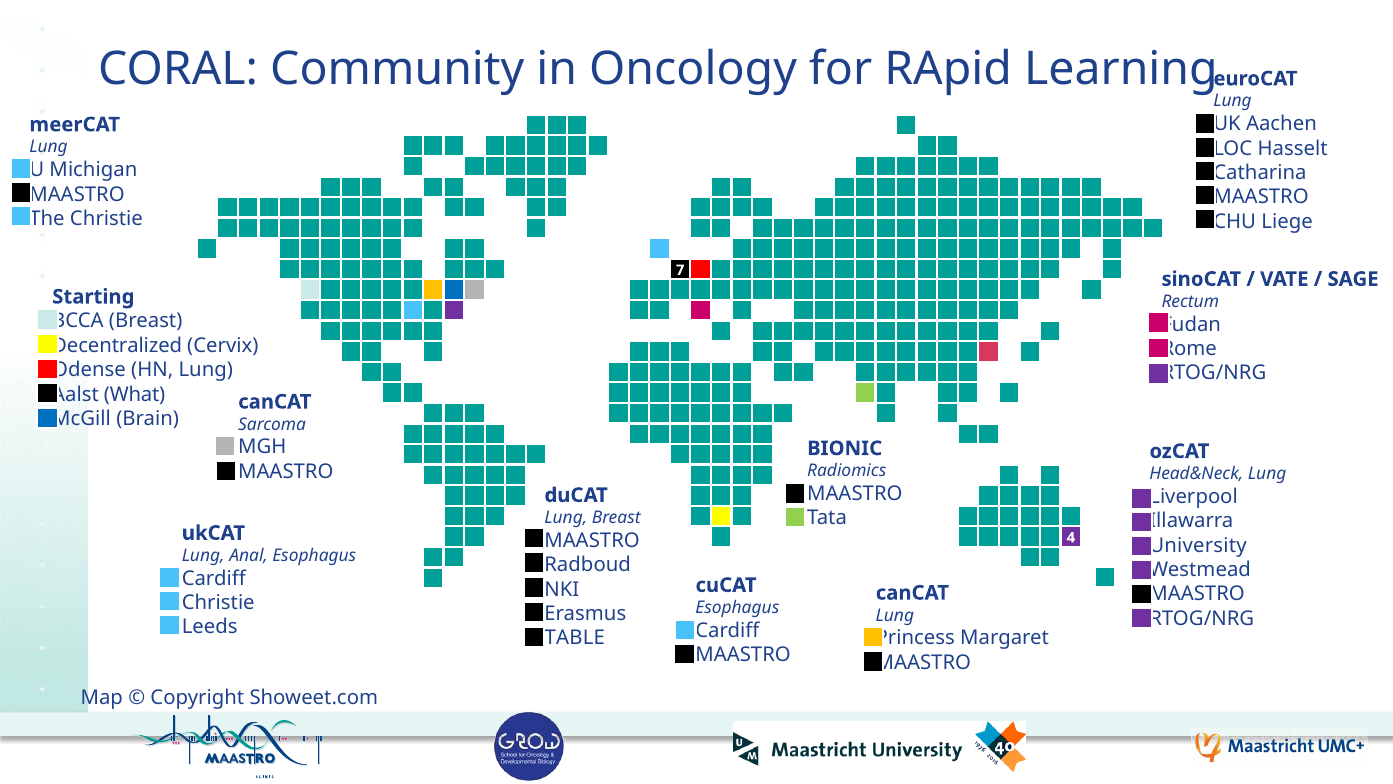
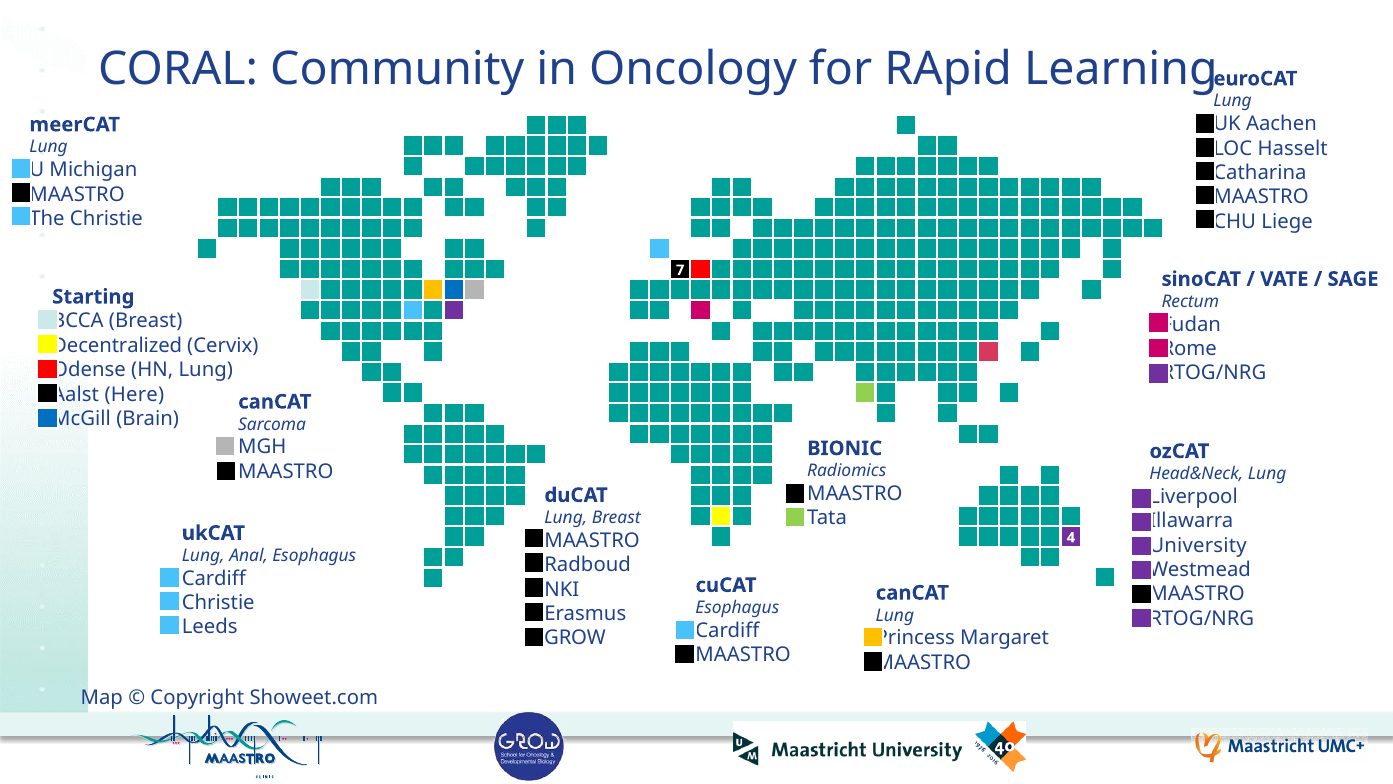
What: What -> Here (134, 394)
TABLE: TABLE -> GROW (575, 638)
